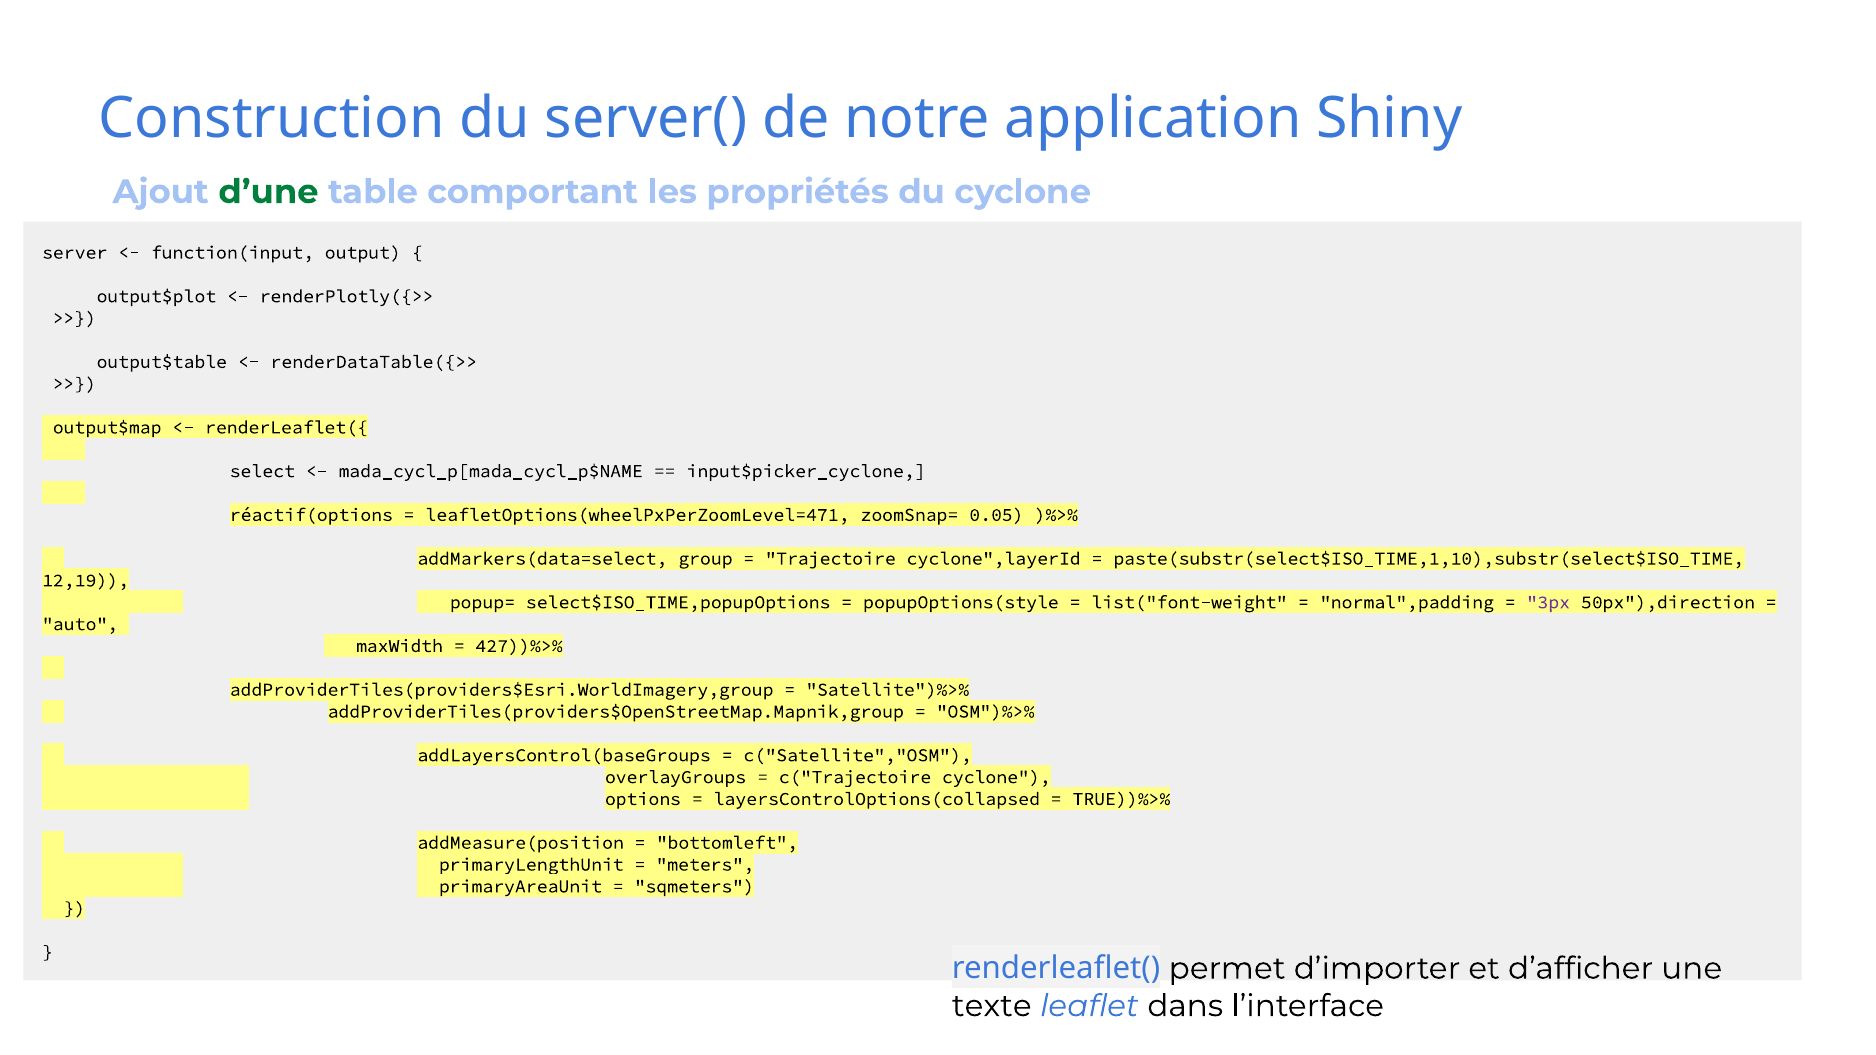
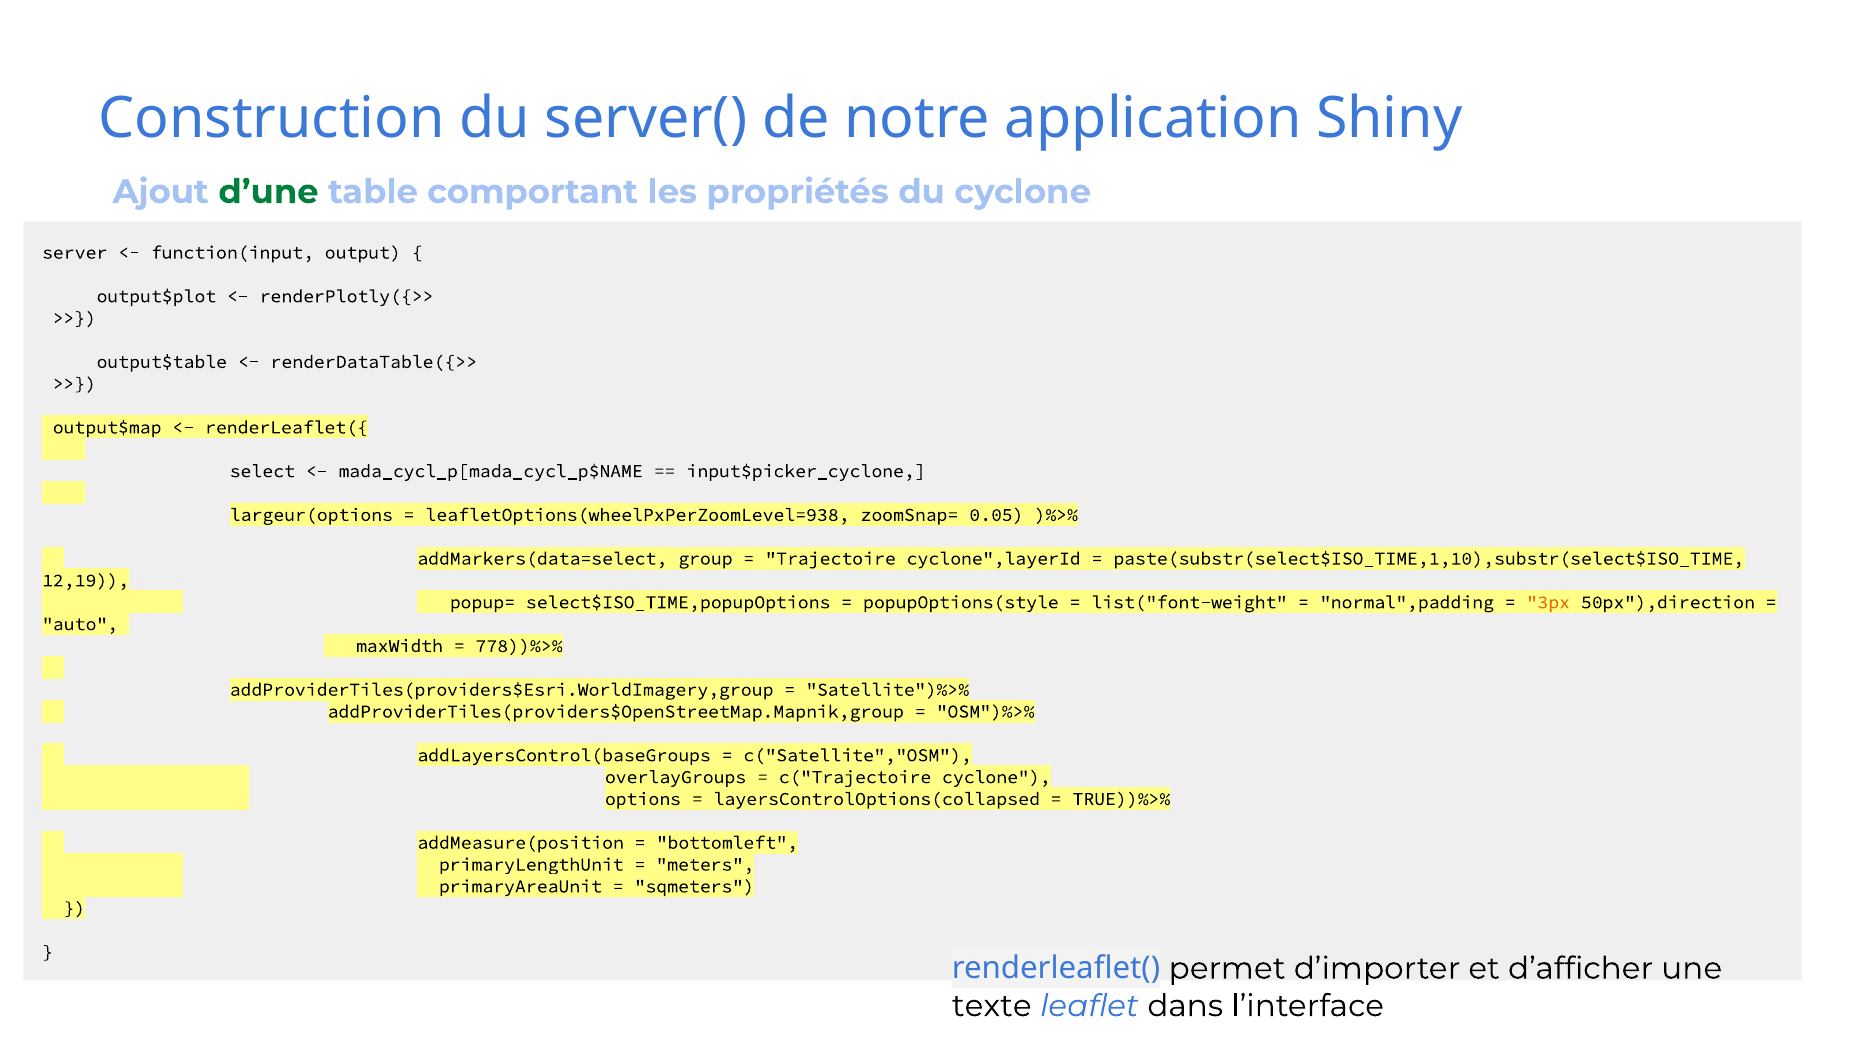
réactif(options: réactif(options -> largeur(options (311, 515)
leafletOptions(wheelPxPerZoomLevel=471: leafletOptions(wheelPxPerZoomLevel=471 -> leafletOptions(wheelPxPerZoomLevel=938 (638, 515)
3px colour: purple -> orange (1548, 602)
427))%>%: 427))%>% -> 778))%>% (519, 646)
